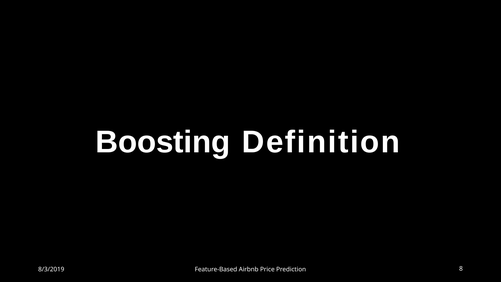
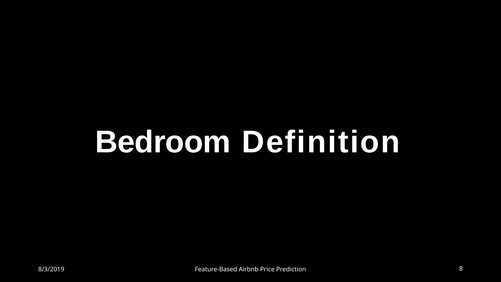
Boosting: Boosting -> Bedroom (163, 142)
